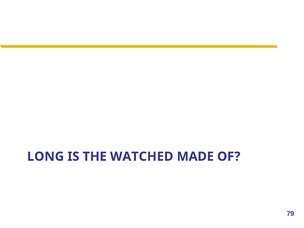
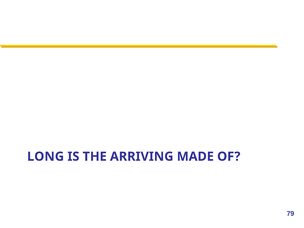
WATCHED: WATCHED -> ARRIVING (142, 157)
